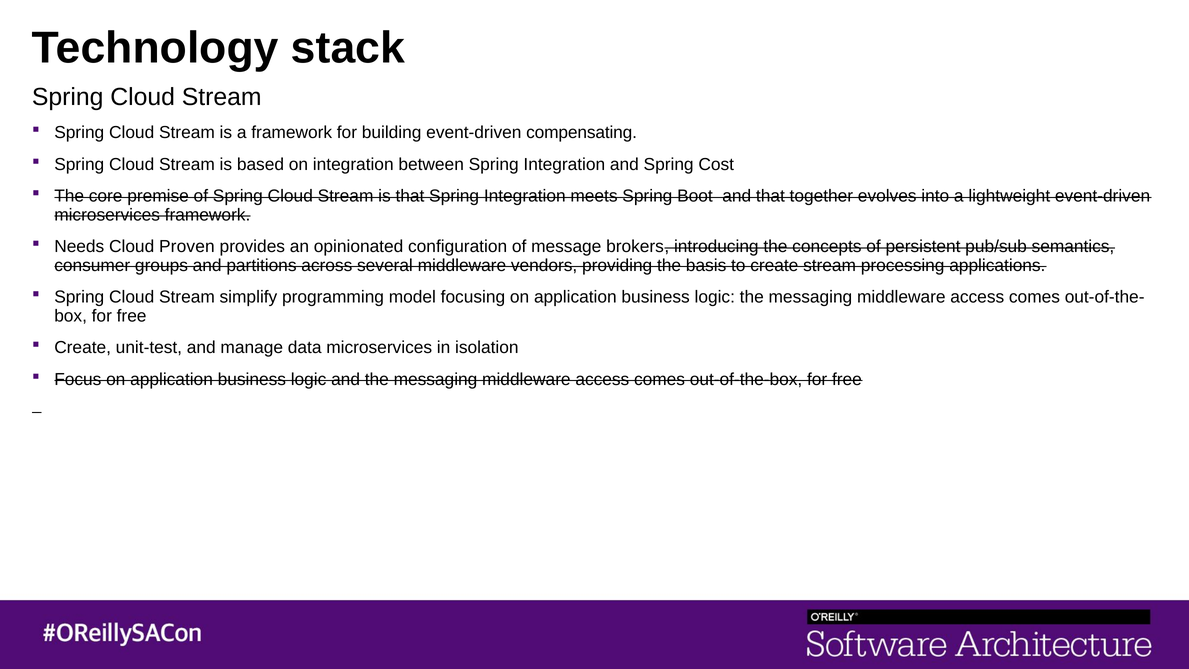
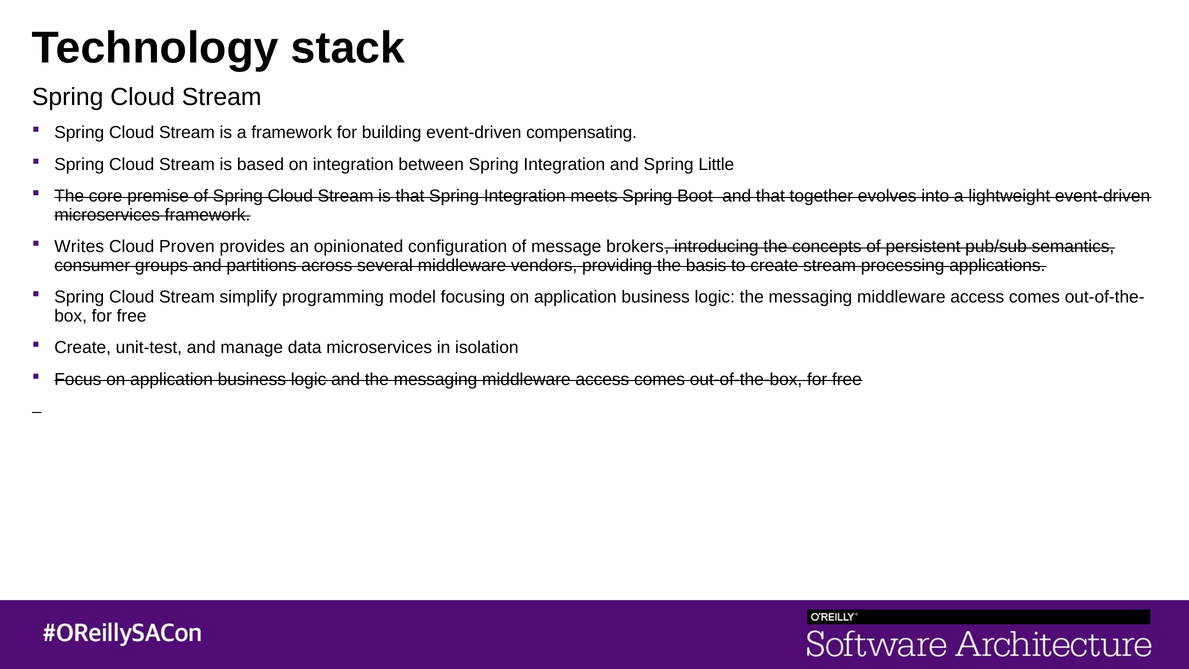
Cost: Cost -> Little (716, 164)
Needs: Needs -> Writes (79, 247)
